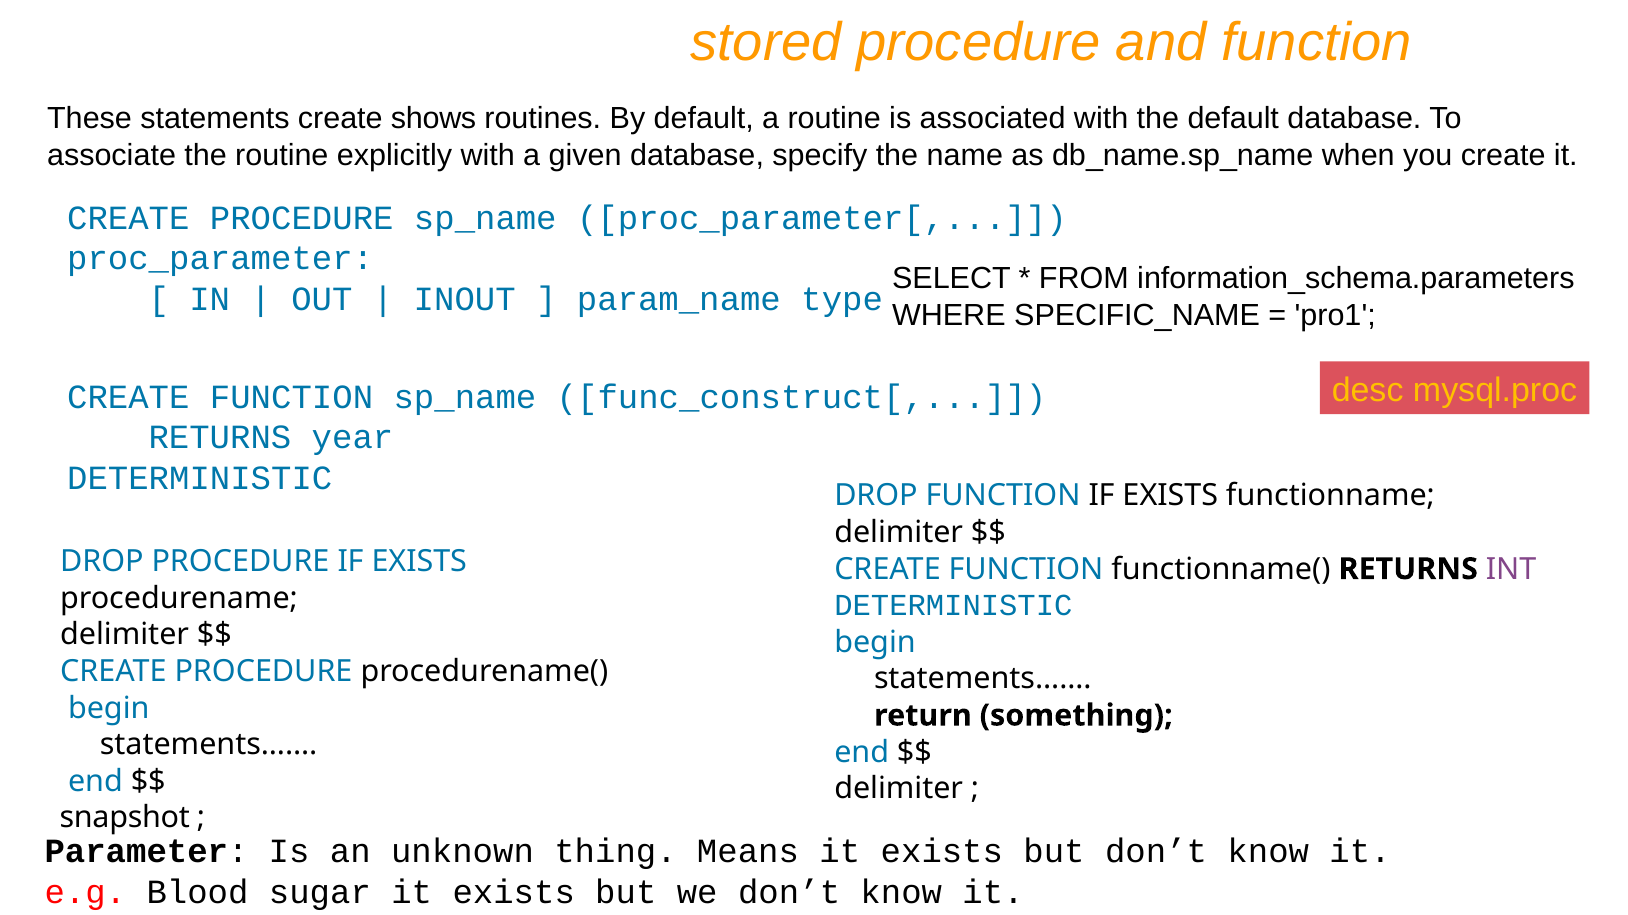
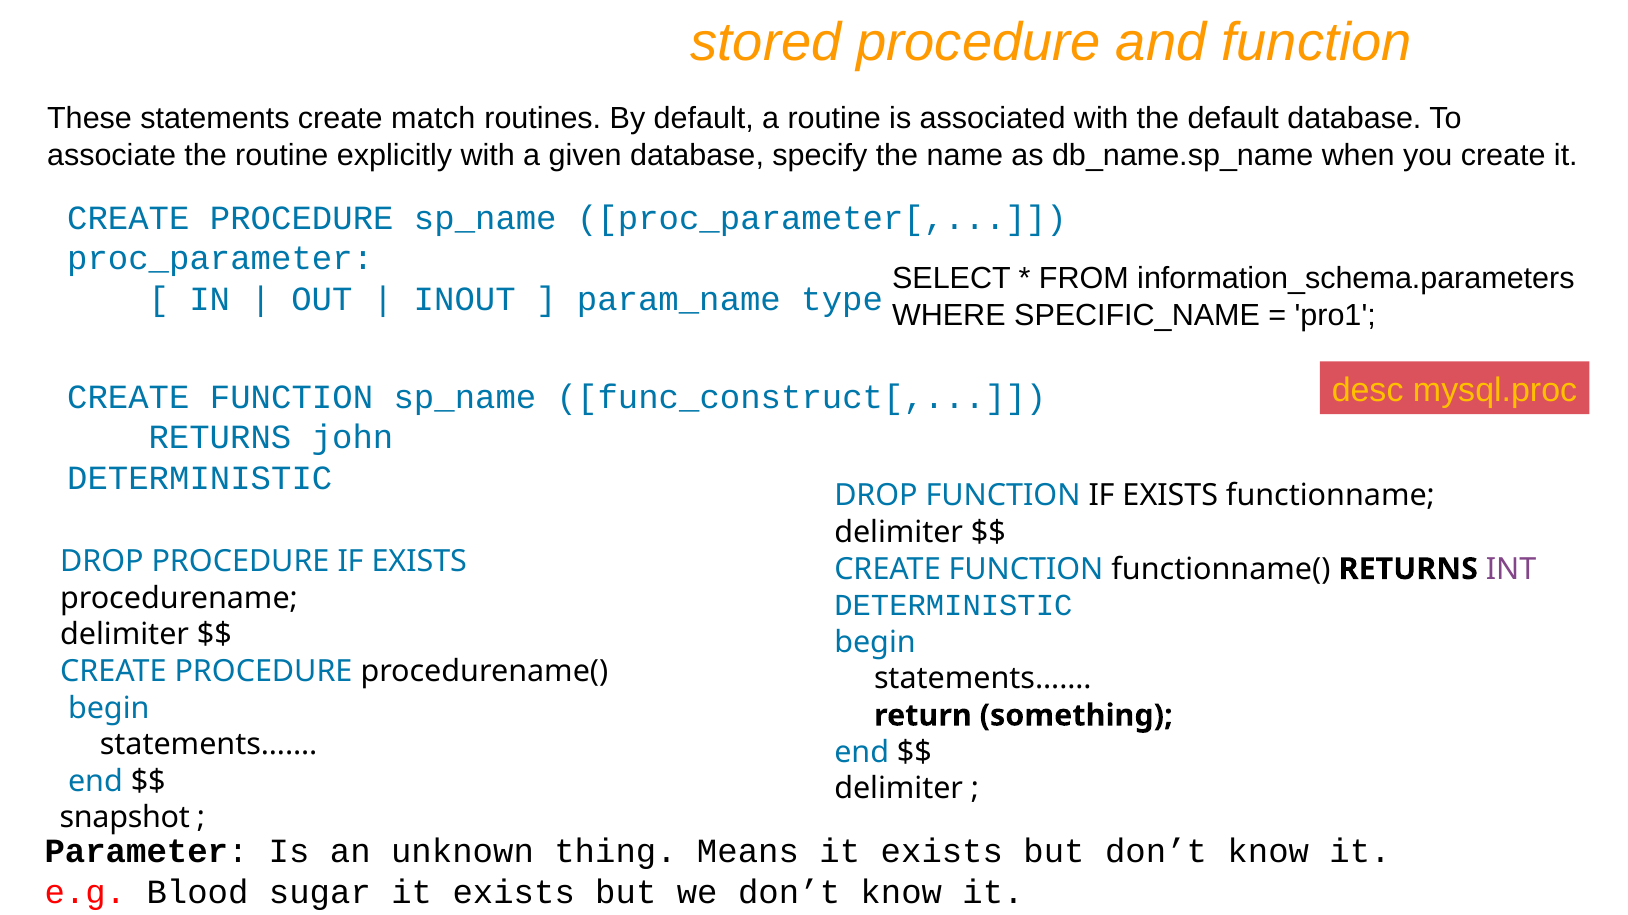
shows: shows -> match (433, 119)
year: year -> john (352, 438)
